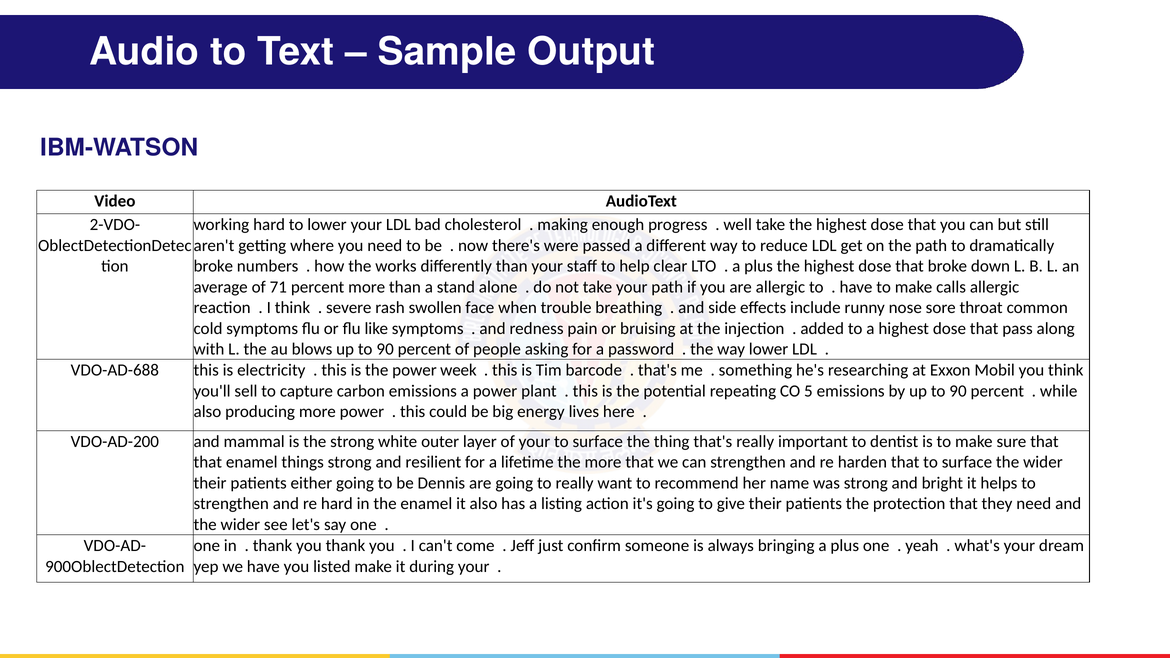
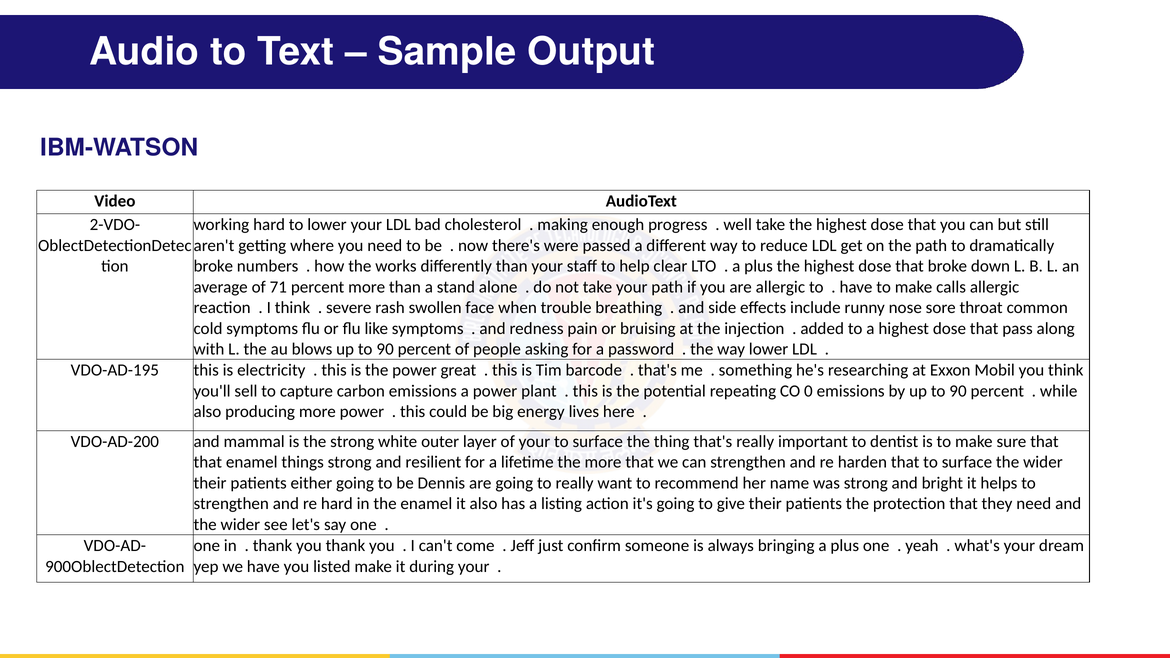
VDO-AD-688: VDO-AD-688 -> VDO-AD-195 (115, 370)
week: week -> great (458, 370)
5: 5 -> 0 (808, 391)
